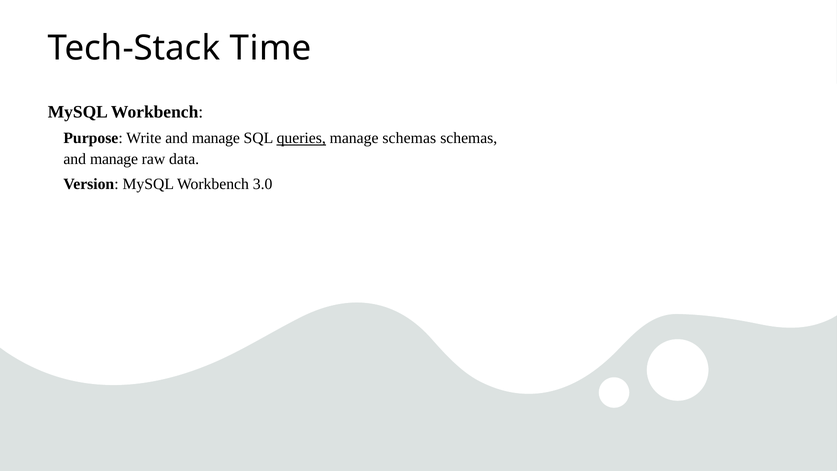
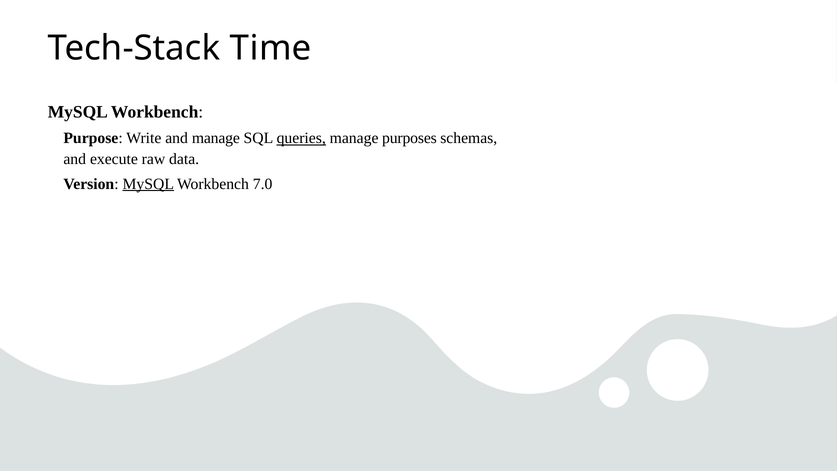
manage schemas: schemas -> purposes (409, 138)
manage: manage -> execute (114, 159)
MySQL underline: none -> present (148, 184)
3.0: 3.0 -> 7.0 (263, 184)
